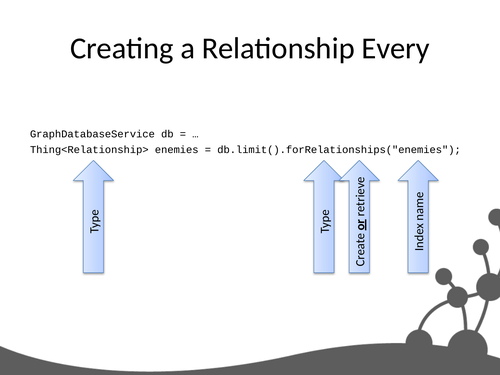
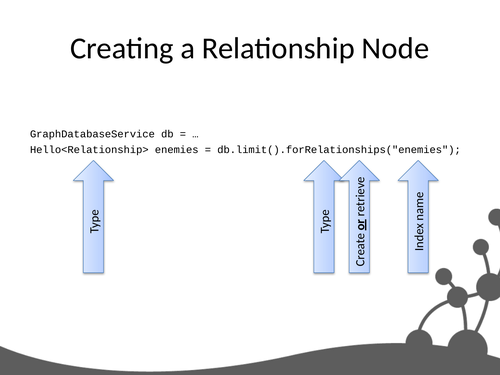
Every: Every -> Node (395, 48)
Thing<Relationship>: Thing<Relationship> -> Hello<Relationship> (89, 150)
